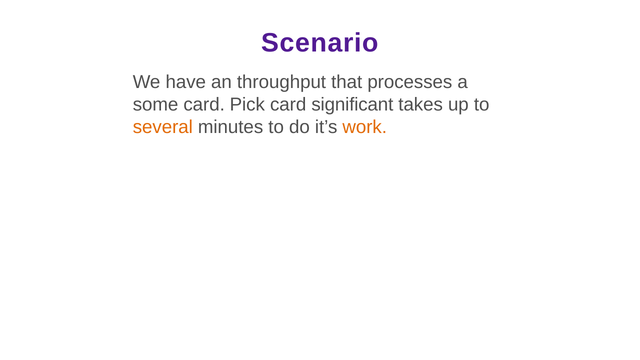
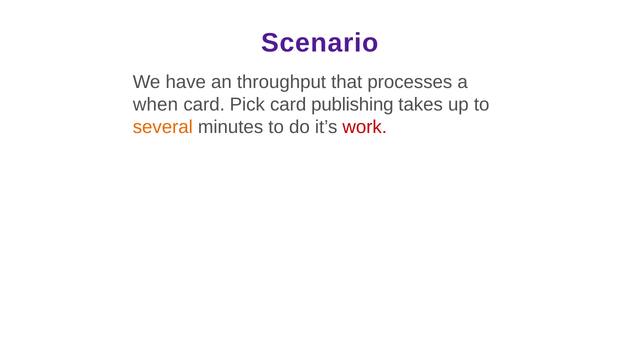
some: some -> when (155, 105)
significant: significant -> publishing (352, 105)
work colour: orange -> red (365, 127)
